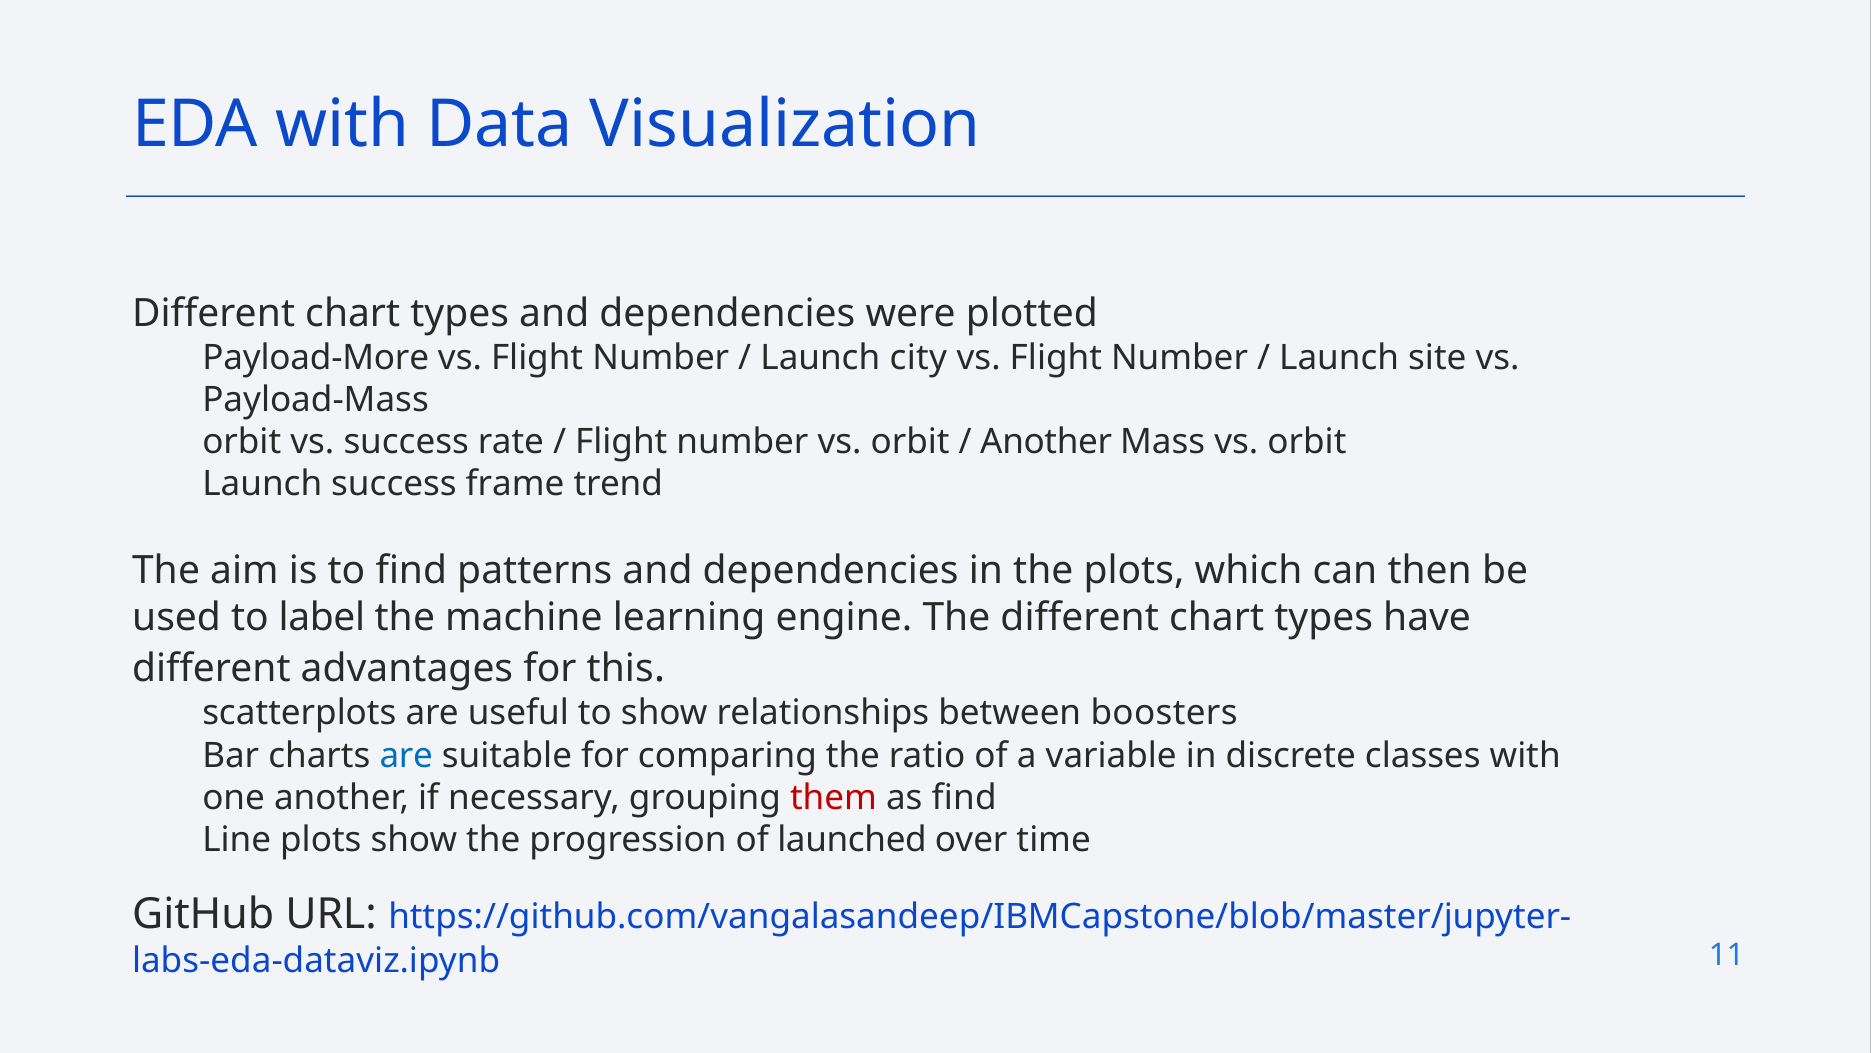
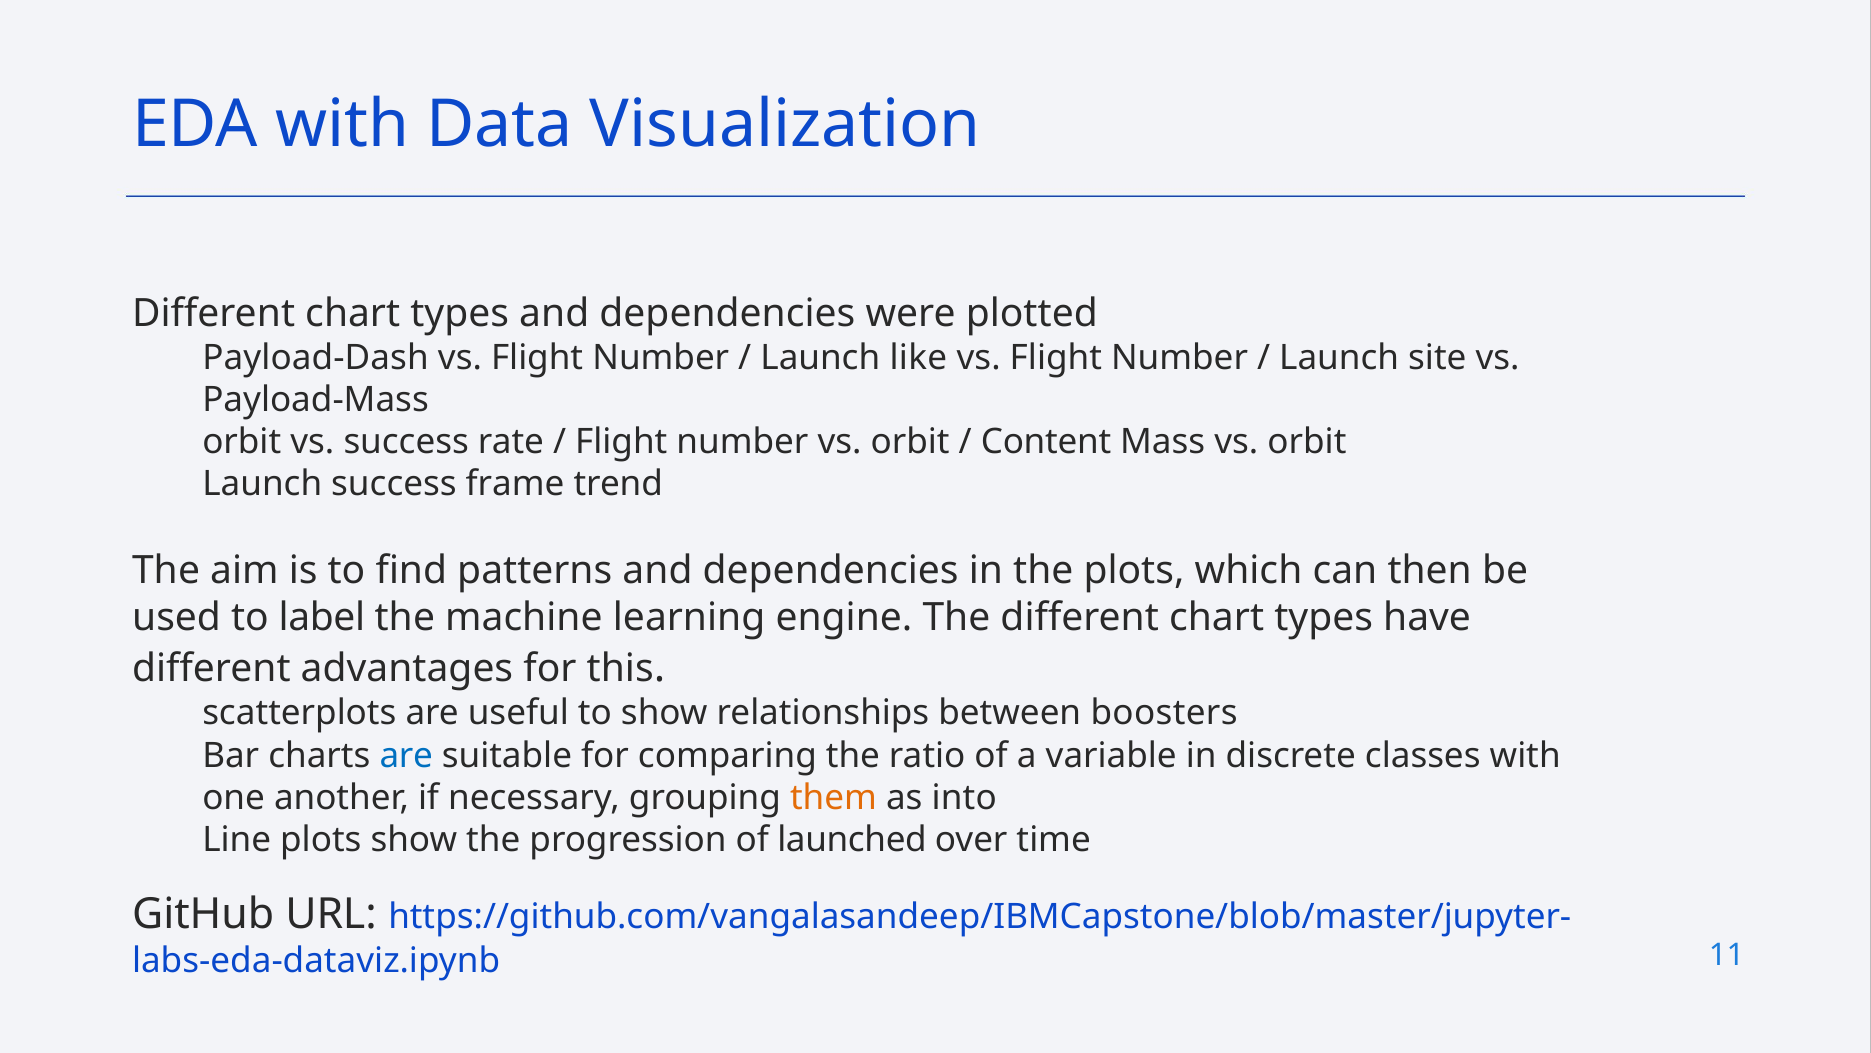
Payload-More: Payload-More -> Payload-Dash (316, 357)
city: city -> like (918, 357)
Another: Another -> Content (1046, 442)
them colour: red -> orange (833, 797)
as find: find -> into (964, 797)
